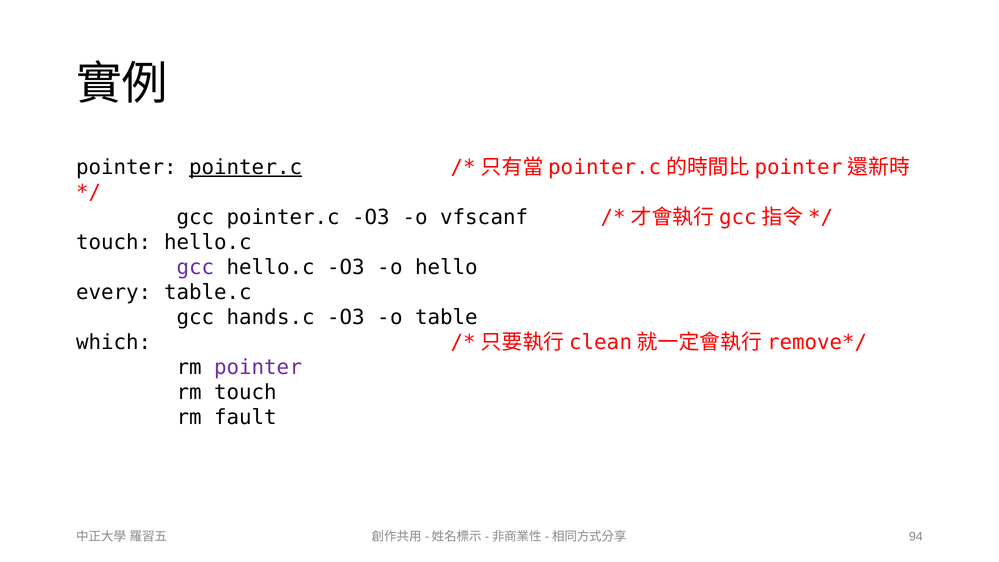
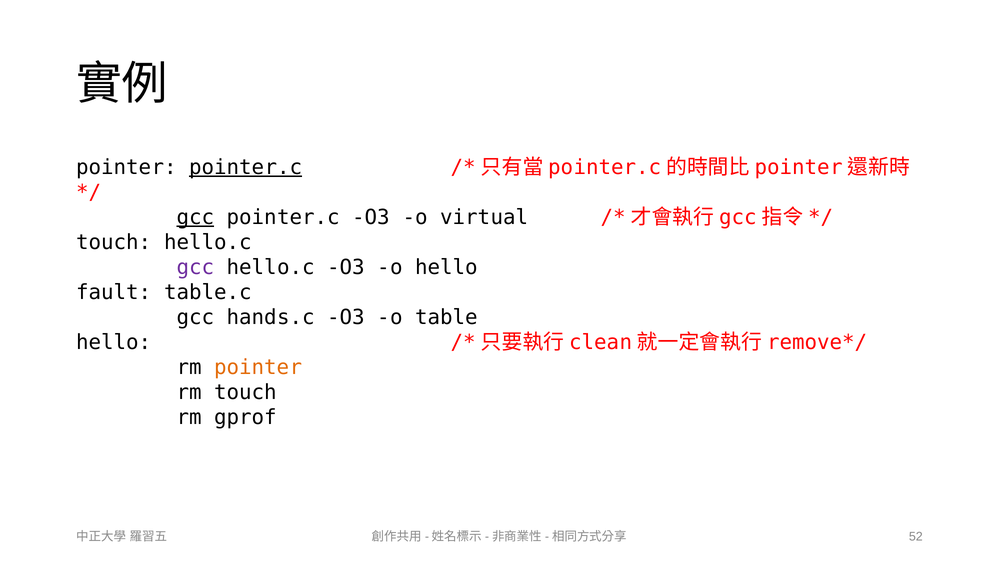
gcc underline: none -> present (195, 217)
vfscanf: vfscanf -> virtual (484, 217)
every: every -> fault (114, 292)
which: which -> hello (114, 342)
pointer colour: purple -> orange (258, 367)
fault: fault -> gprof (246, 417)
94: 94 -> 52 (916, 537)
